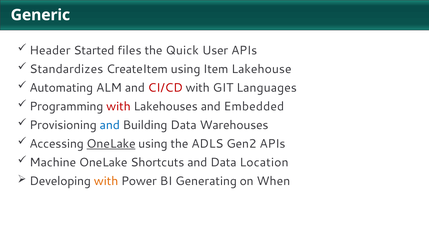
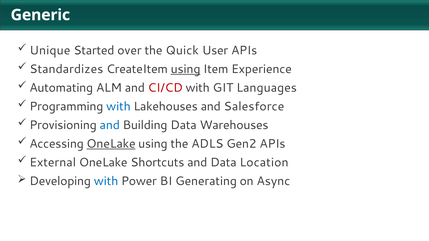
Header: Header -> Unique (50, 51)
files: files -> over (130, 51)
using underline: none -> present (186, 69)
Lakehouse: Lakehouse -> Experience (261, 69)
with colour: red -> blue (118, 107)
Embedded: Embedded -> Salesforce (254, 107)
Machine: Machine -> External (53, 163)
with colour: orange -> blue (106, 181)
When: When -> Async (273, 181)
